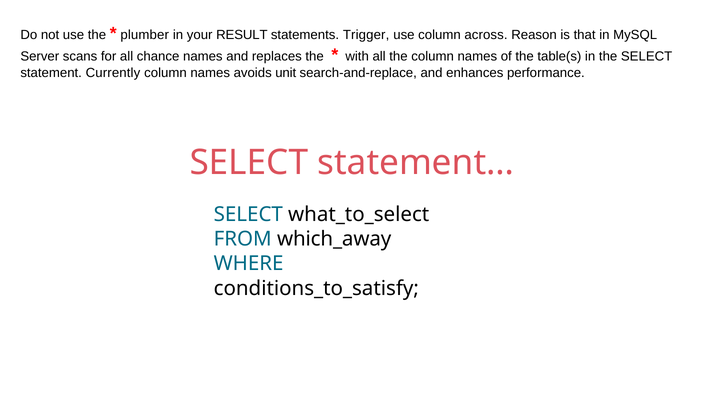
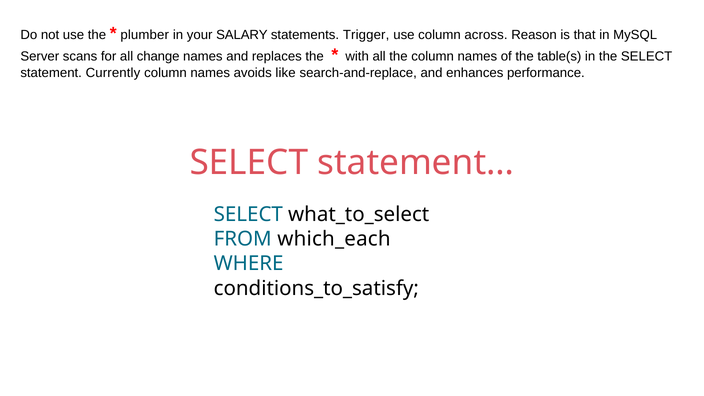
RESULT: RESULT -> SALARY (242, 35)
chance: chance -> change (158, 56)
unit: unit -> like (286, 73)
which_away: which_away -> which_each (334, 239)
